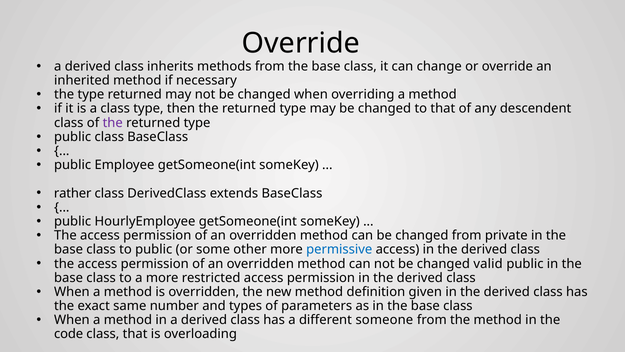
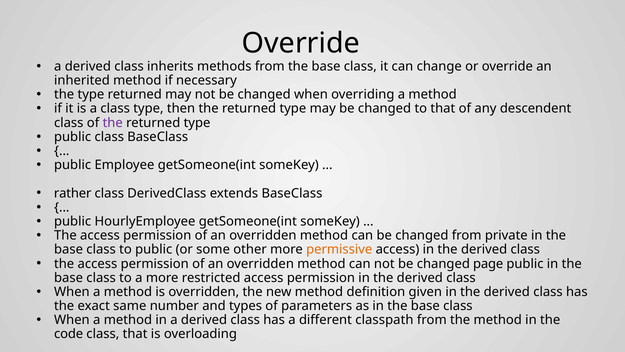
permissive colour: blue -> orange (339, 249)
valid: valid -> page (488, 263)
someone: someone -> classpath (384, 320)
